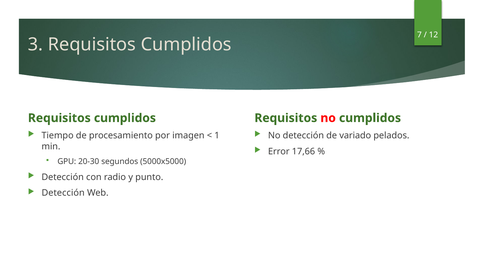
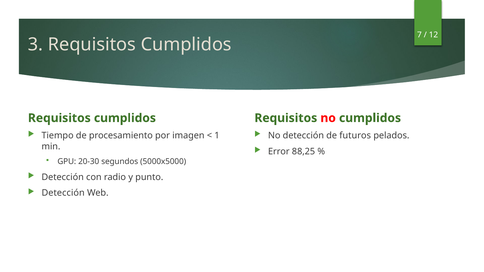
variado: variado -> futuros (355, 136)
17,66: 17,66 -> 88,25 (304, 152)
